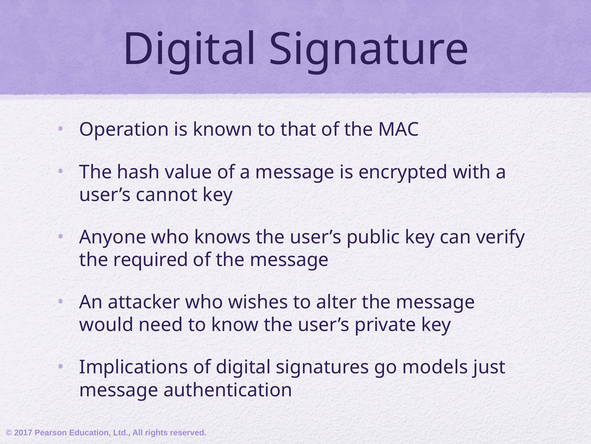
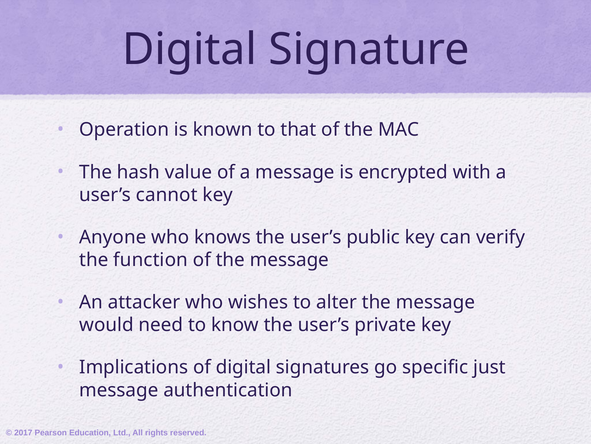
required: required -> function (151, 259)
models: models -> specific (435, 367)
